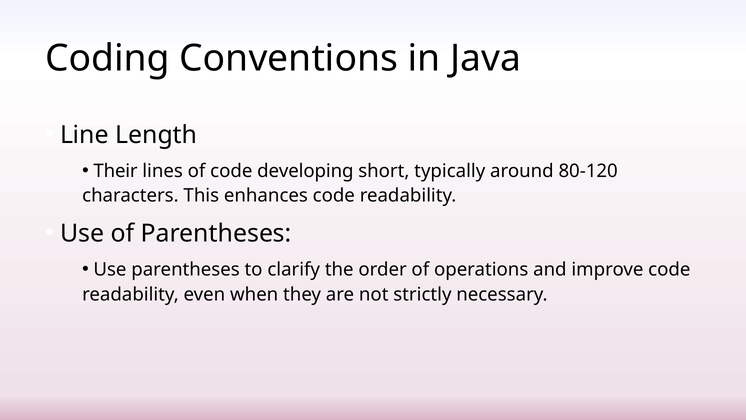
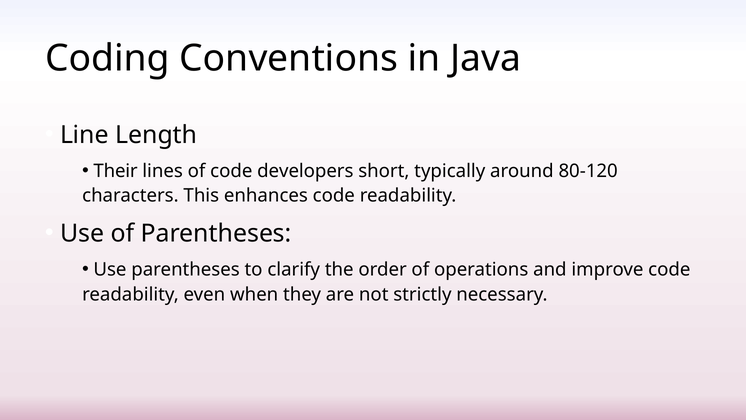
developing: developing -> developers (305, 171)
